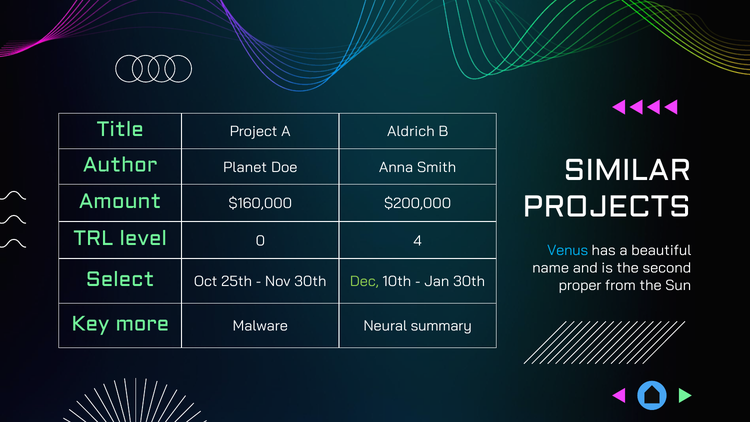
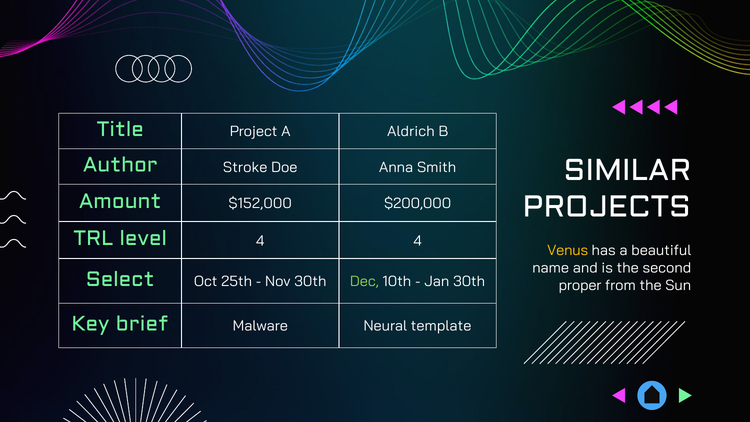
Planet: Planet -> Stroke (245, 167)
$160,000: $160,000 -> $152,000 (260, 204)
level 0: 0 -> 4 (260, 241)
Venus colour: light blue -> yellow (568, 250)
more: more -> brief (142, 324)
summary: summary -> template (441, 326)
